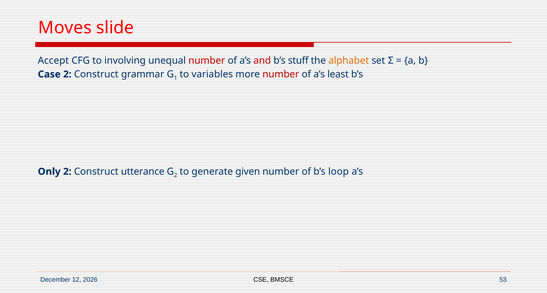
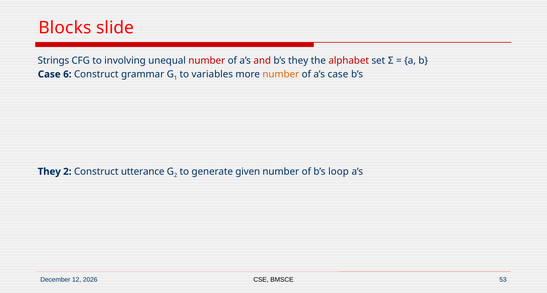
Moves: Moves -> Blocks (65, 28)
Accept: Accept -> Strings (53, 61)
stuff: stuff -> they (298, 61)
alphabet colour: orange -> red (349, 61)
Case 2: 2 -> 6 (67, 74)
number colour: red -> orange (281, 74)
a’s least: least -> case (338, 74)
Only: Only -> They (49, 172)
